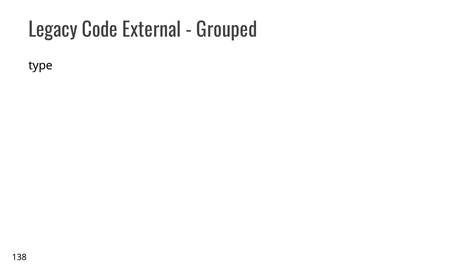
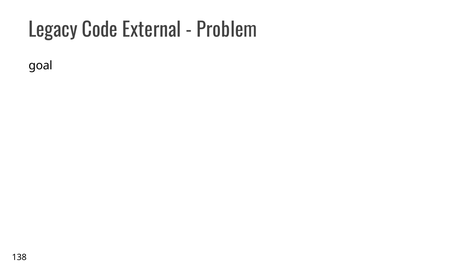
Grouped: Grouped -> Problem (227, 30)
type: type -> goal (41, 66)
